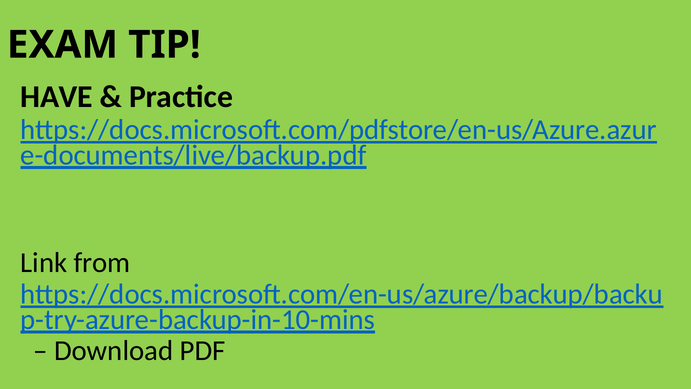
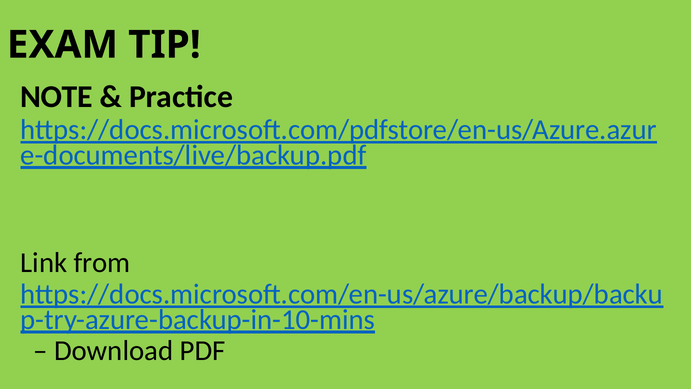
HAVE: HAVE -> NOTE (57, 97)
